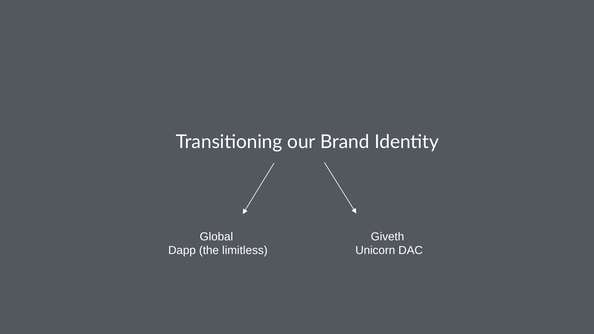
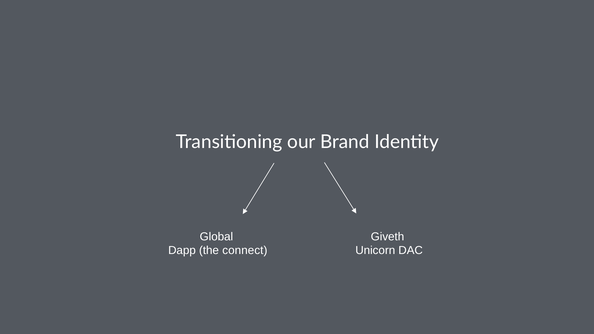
limitless: limitless -> connect (245, 251)
